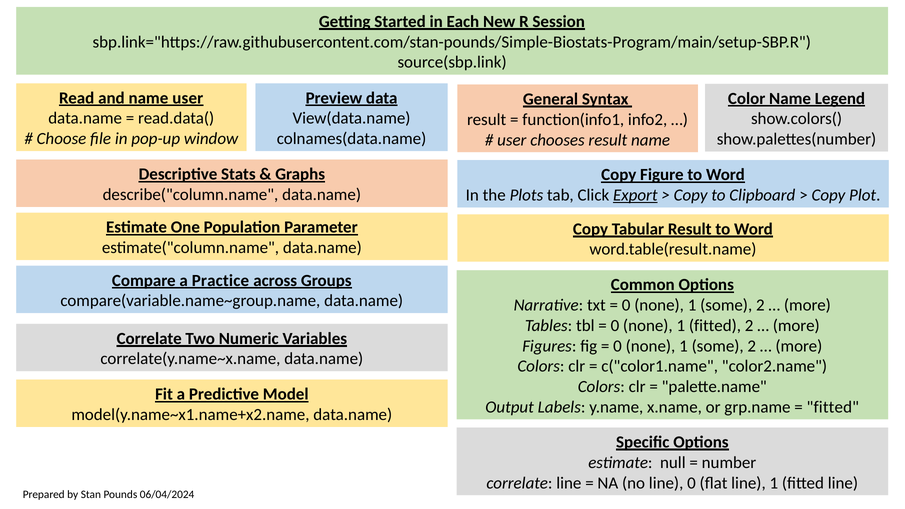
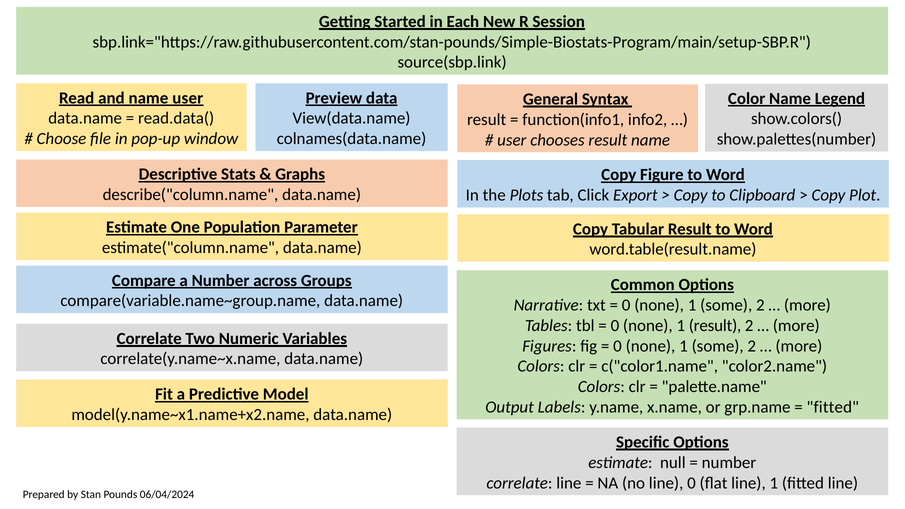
Export underline: present -> none (635, 195)
a Practice: Practice -> Number (221, 280)
none 1 fitted: fitted -> result (715, 326)
